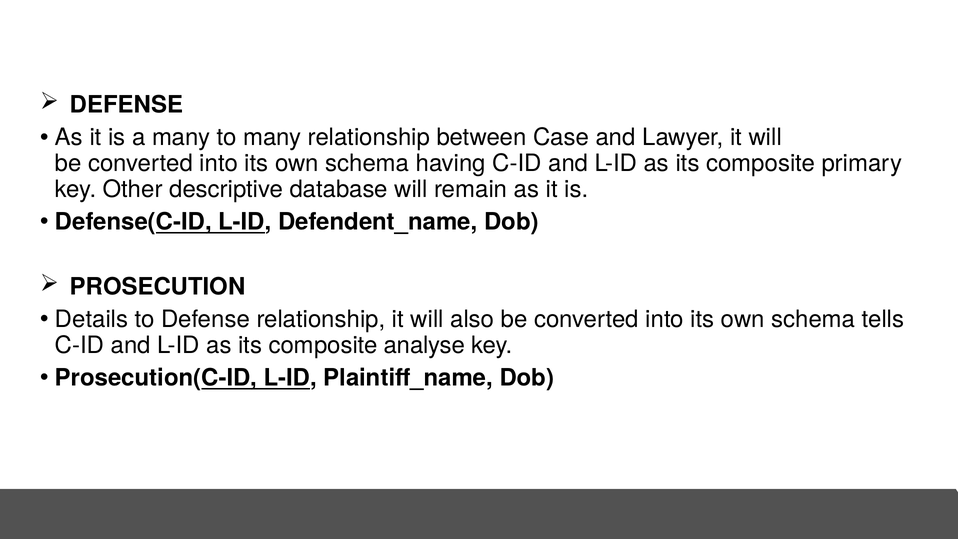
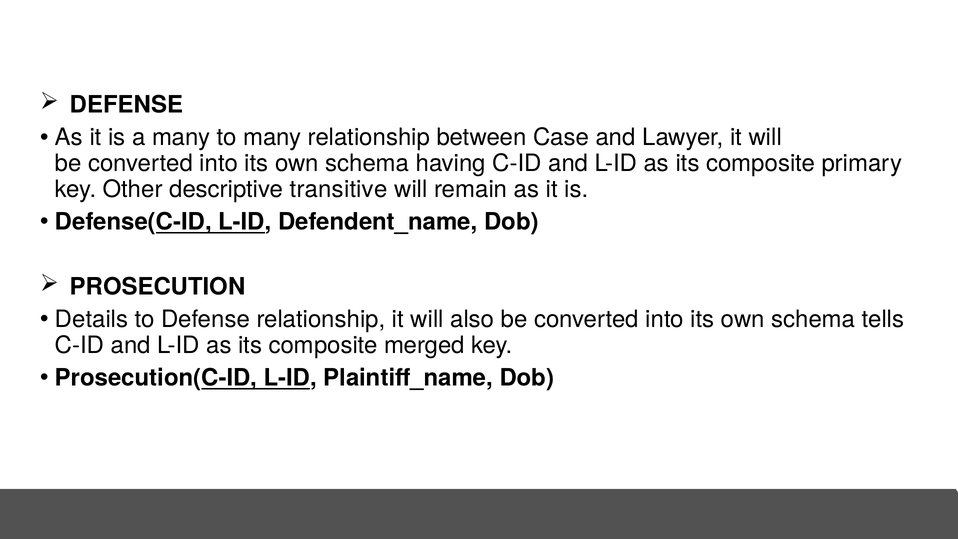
database: database -> transitive (339, 189)
analyse: analyse -> merged (424, 345)
